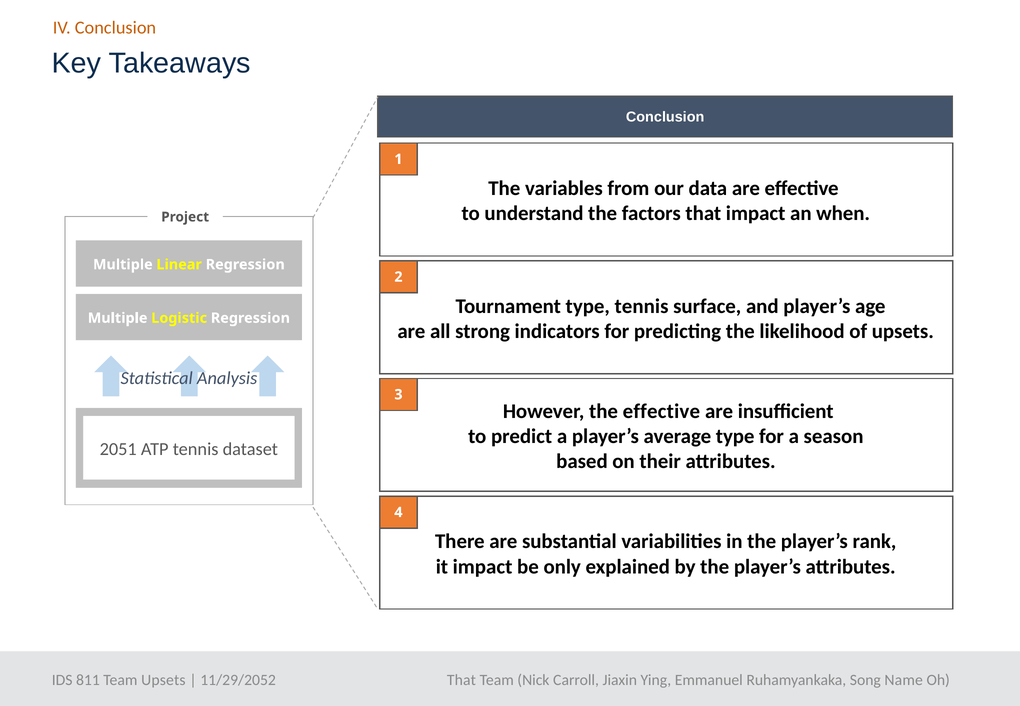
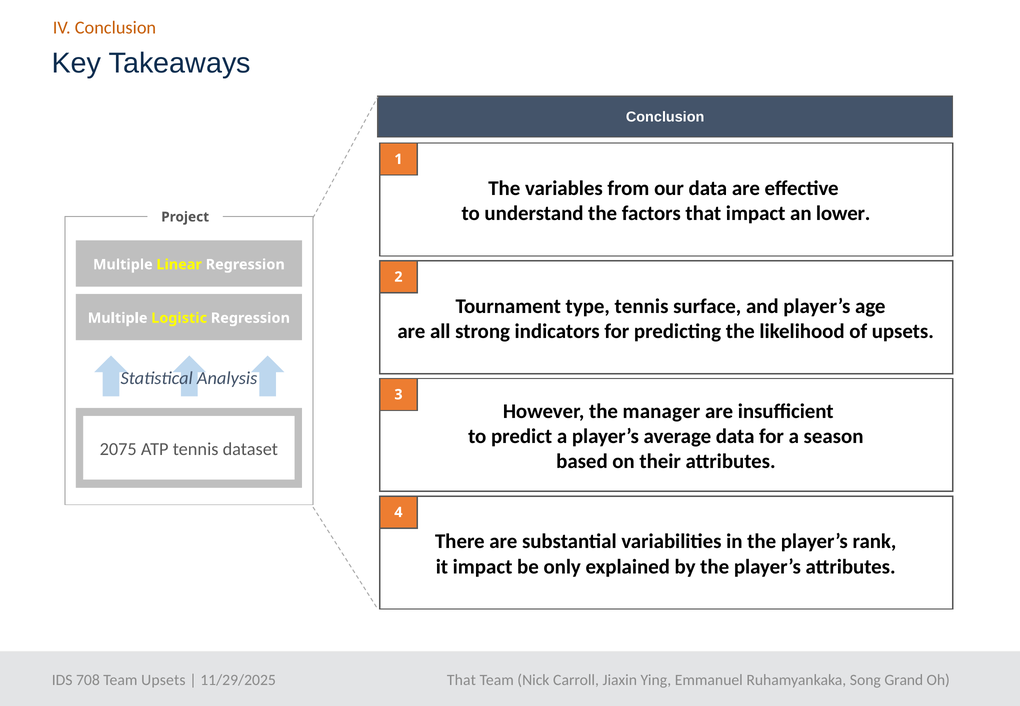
when: when -> lower (843, 214)
the effective: effective -> manager (661, 411)
average type: type -> data (735, 437)
2051: 2051 -> 2075 (118, 449)
811: 811 -> 708 (88, 680)
11/29/2052: 11/29/2052 -> 11/29/2025 (238, 680)
Name: Name -> Grand (904, 680)
